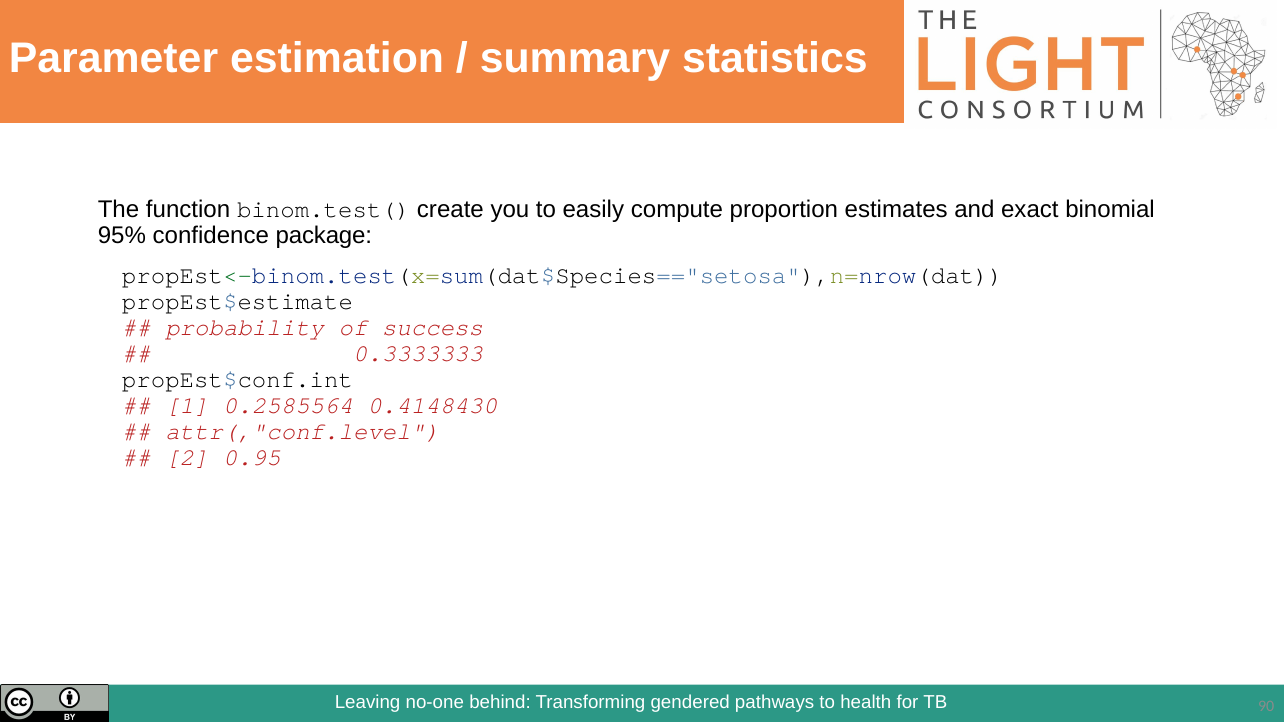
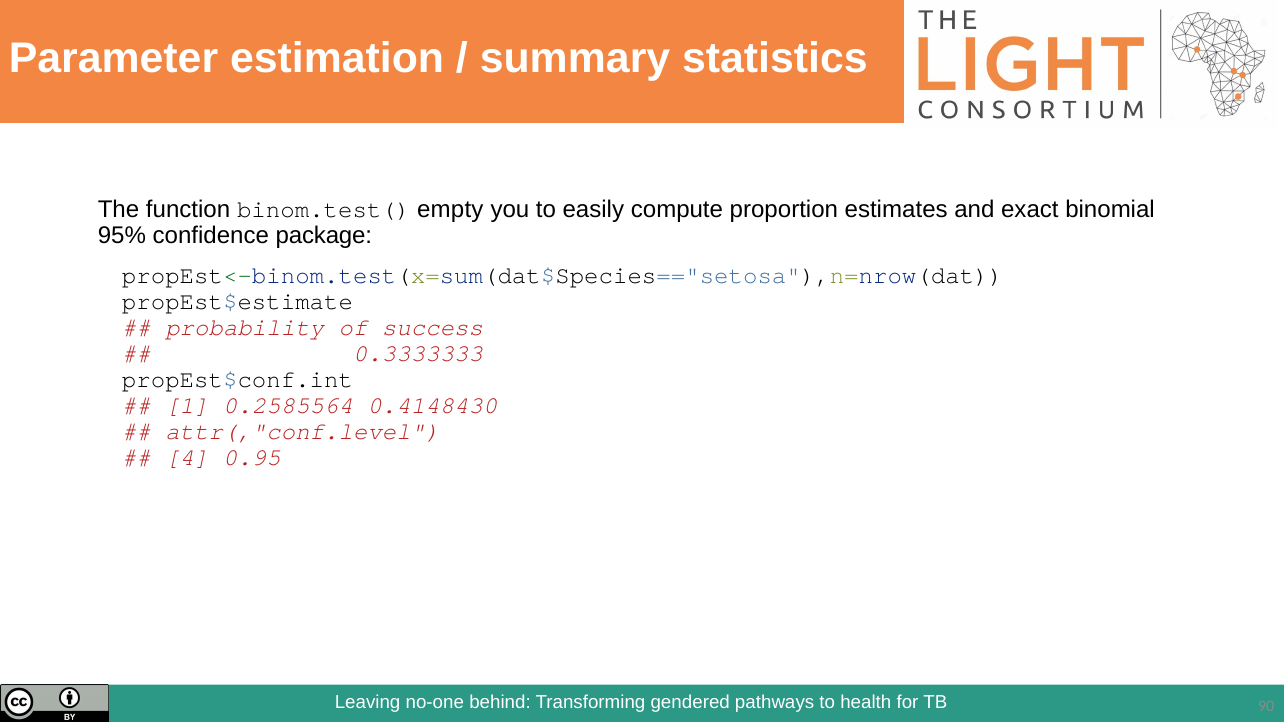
create: create -> empty (450, 210)
2: 2 -> 4 (187, 457)
